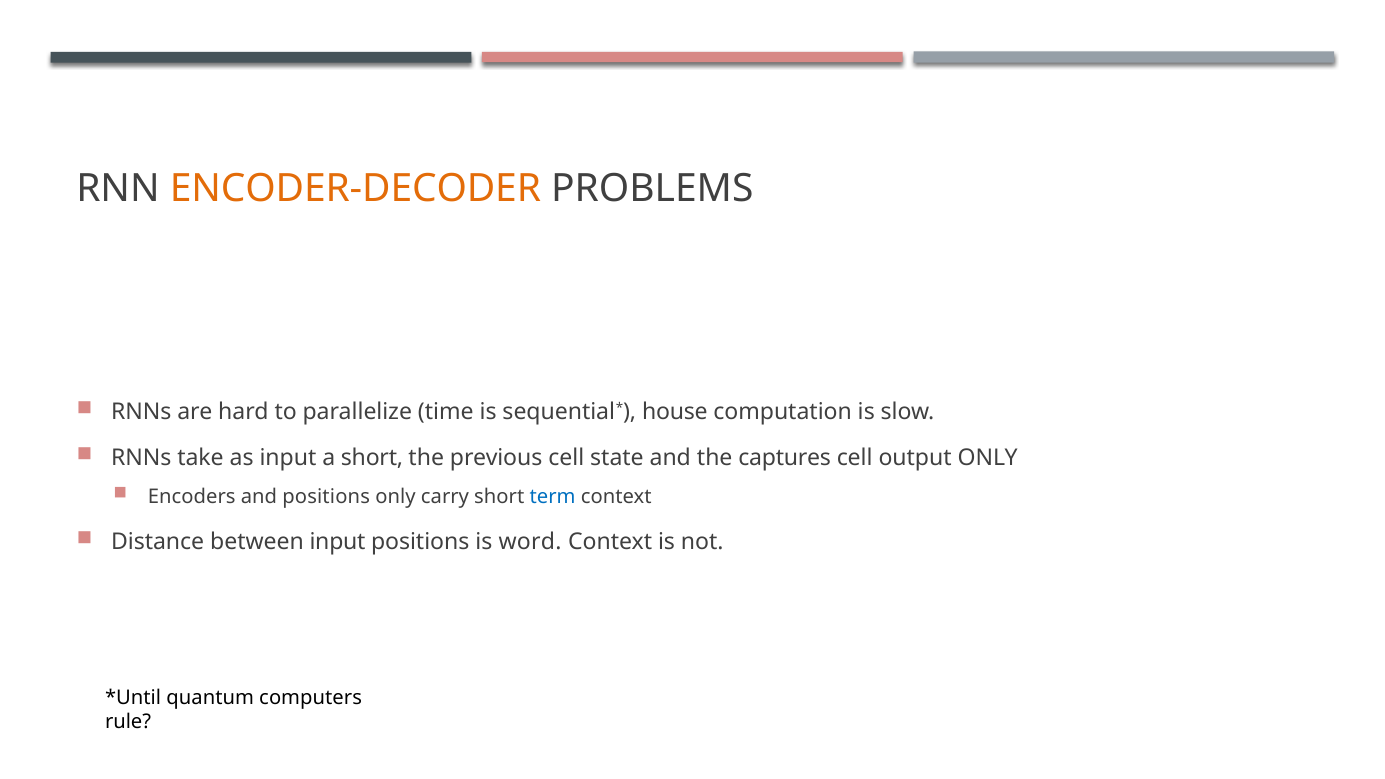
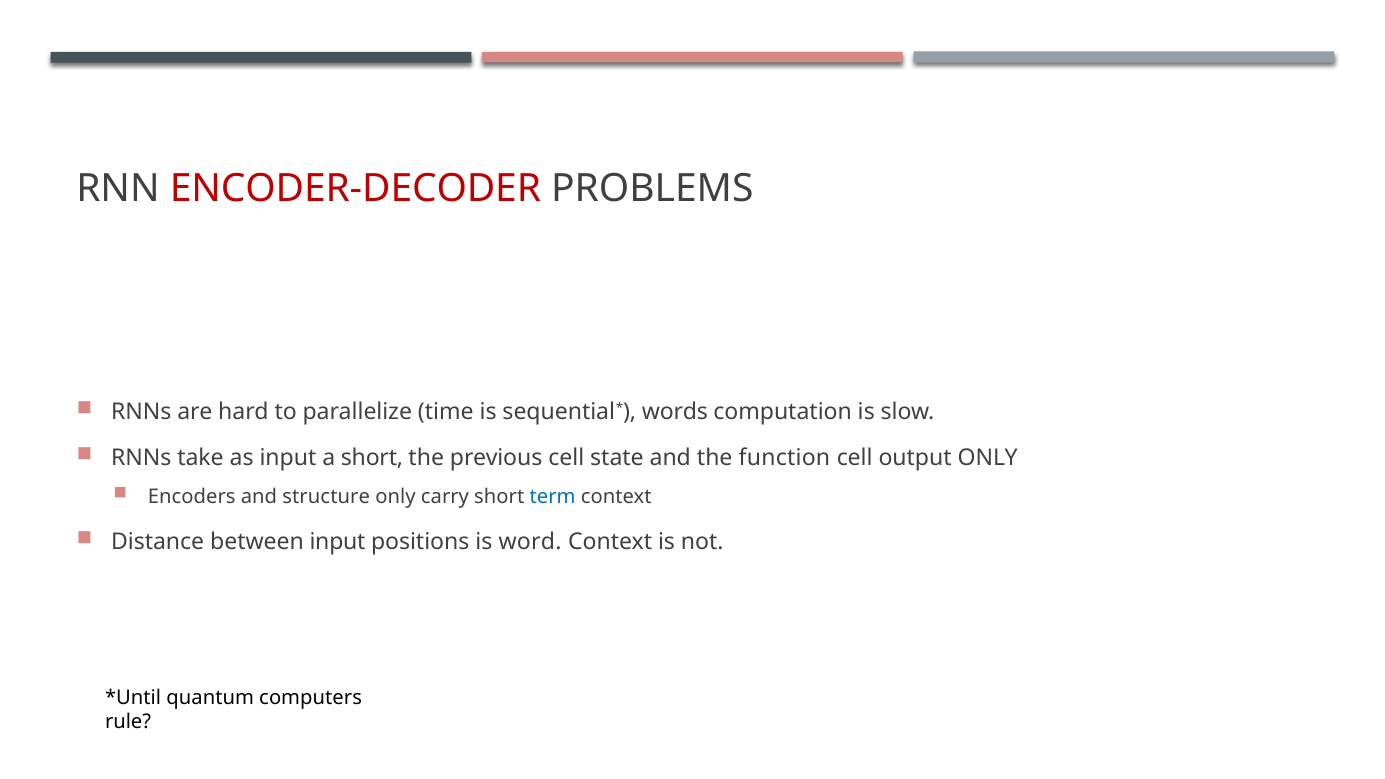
ENCODER-DECODER colour: orange -> red (355, 188)
house: house -> words (675, 412)
captures: captures -> function (784, 458)
and positions: positions -> structure (326, 497)
